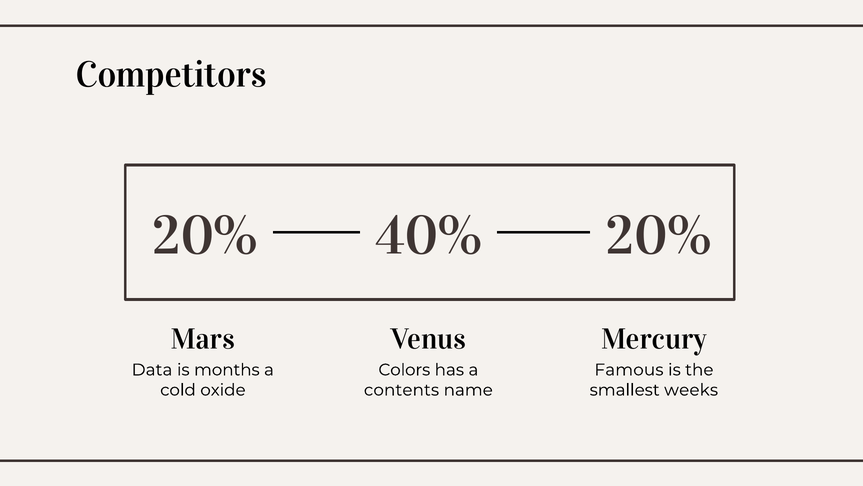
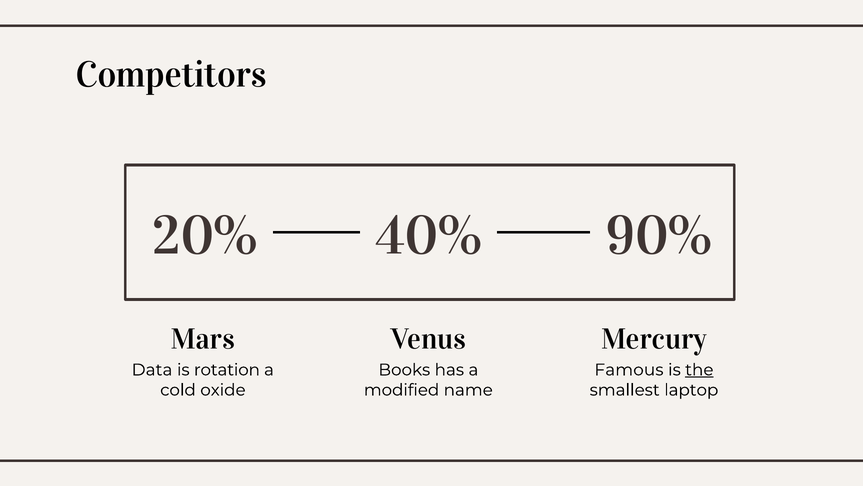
40% 20%: 20% -> 90% (658, 236)
months: months -> rotation (227, 369)
Colors: Colors -> Books (404, 369)
the underline: none -> present (699, 369)
contents: contents -> modified (402, 390)
weeks: weeks -> laptop (691, 390)
